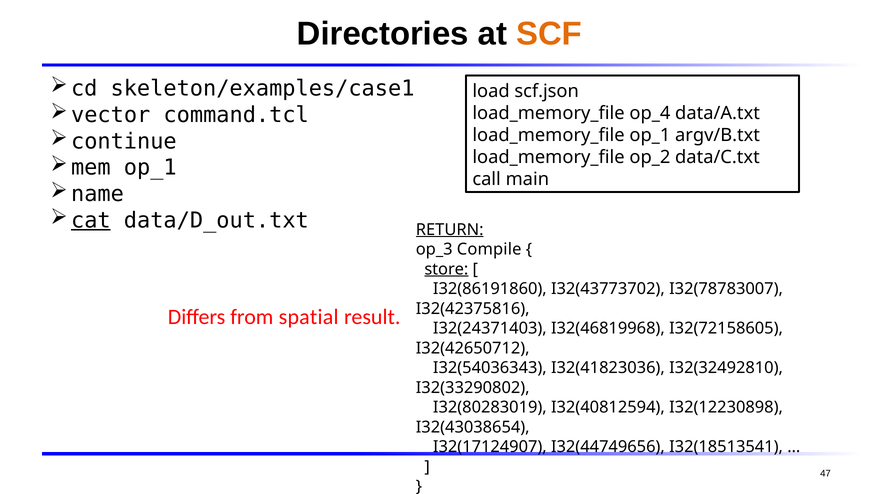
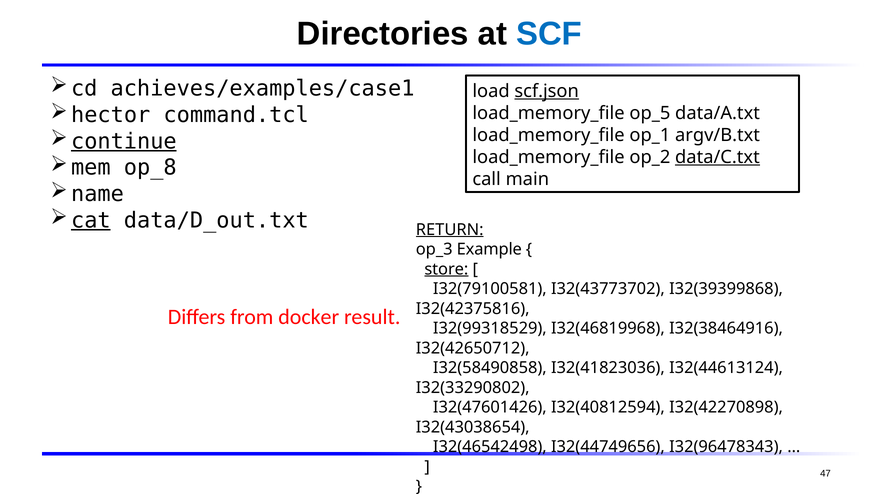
SCF colour: orange -> blue (549, 34)
skeleton/examples/case1: skeleton/examples/case1 -> achieves/examples/case1 (263, 89)
scf.json underline: none -> present (547, 91)
vector: vector -> hector (111, 115)
op_4: op_4 -> op_5 (650, 113)
continue underline: none -> present (124, 141)
data/C.txt underline: none -> present (717, 157)
mem op_1: op_1 -> op_8 (150, 168)
Compile: Compile -> Example (489, 249)
I32(86191860: I32(86191860 -> I32(79100581 (490, 289)
I32(78783007: I32(78783007 -> I32(39399868 (726, 289)
spatial: spatial -> docker (309, 317)
I32(24371403: I32(24371403 -> I32(99318529 (490, 328)
I32(72158605: I32(72158605 -> I32(38464916 (726, 328)
I32(54036343: I32(54036343 -> I32(58490858 (490, 368)
I32(32492810: I32(32492810 -> I32(44613124 (726, 368)
I32(80283019: I32(80283019 -> I32(47601426 (490, 407)
I32(12230898: I32(12230898 -> I32(42270898 (726, 407)
I32(17124907: I32(17124907 -> I32(46542498 (490, 447)
I32(18513541: I32(18513541 -> I32(96478343 (726, 447)
